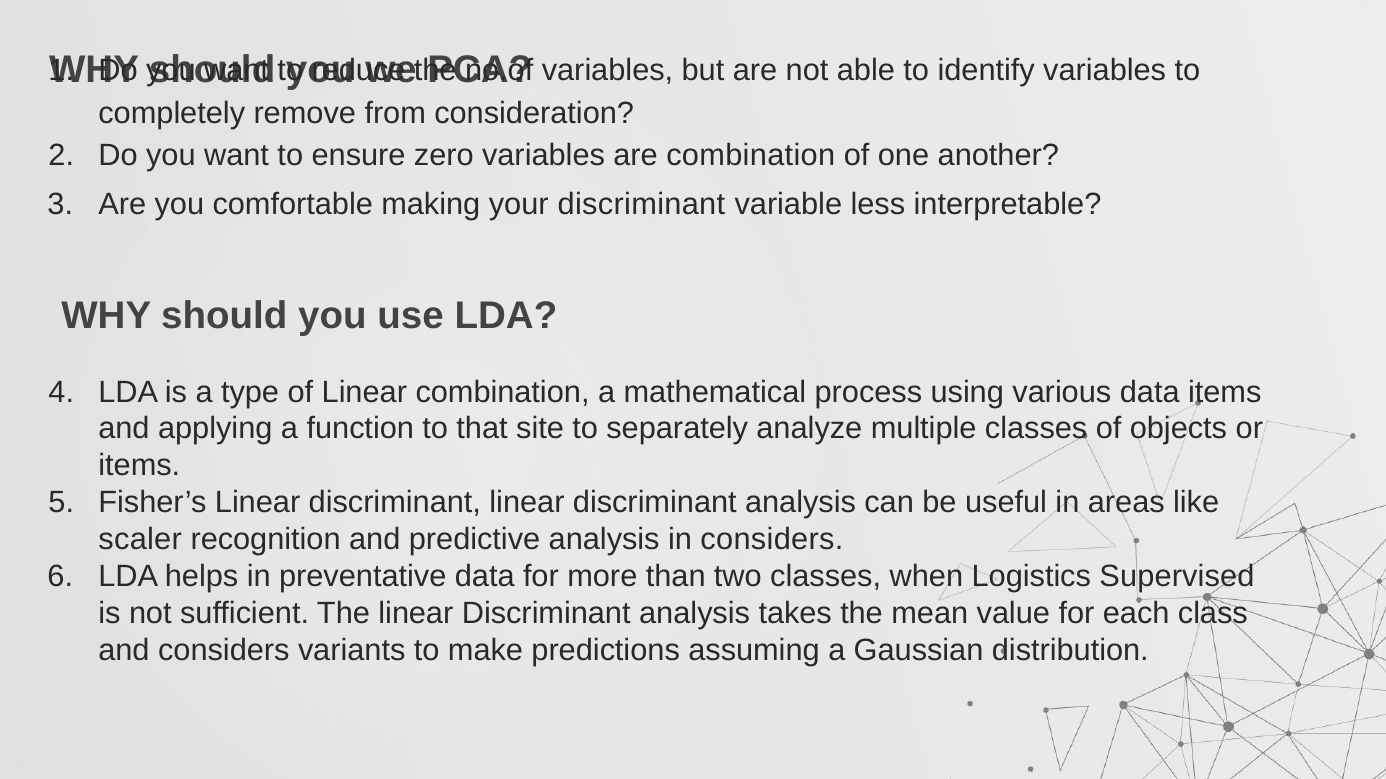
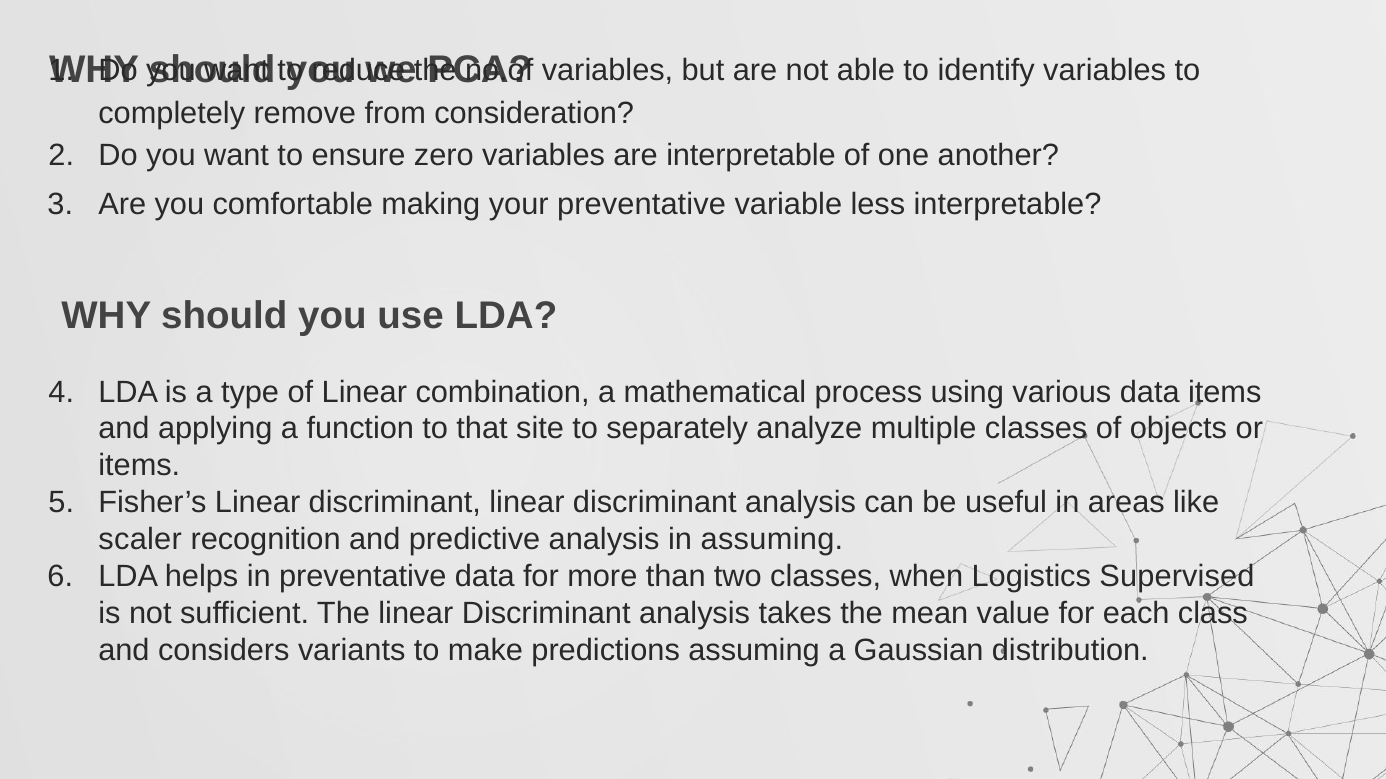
are combination: combination -> interpretable (751, 155)
your discriminant: discriminant -> preventative (642, 205)
in considers: considers -> assuming (772, 540)
